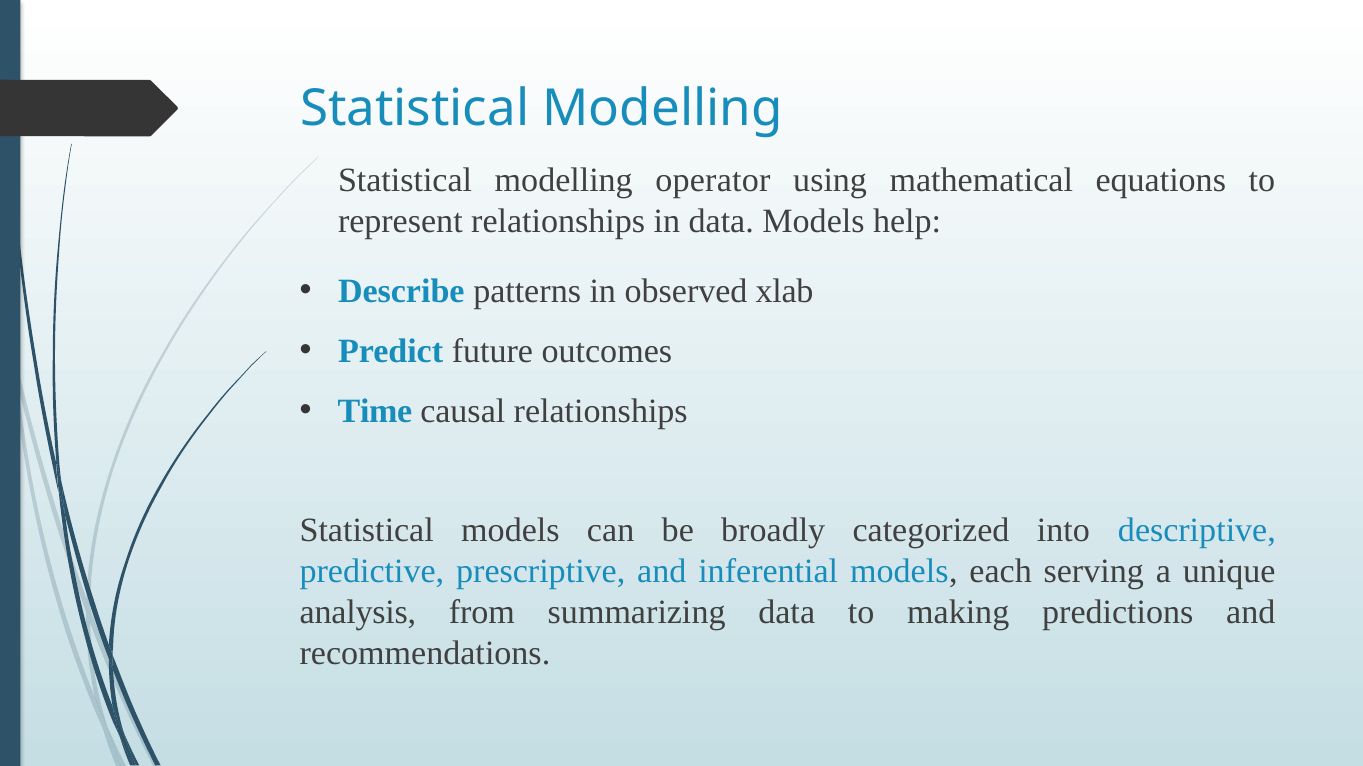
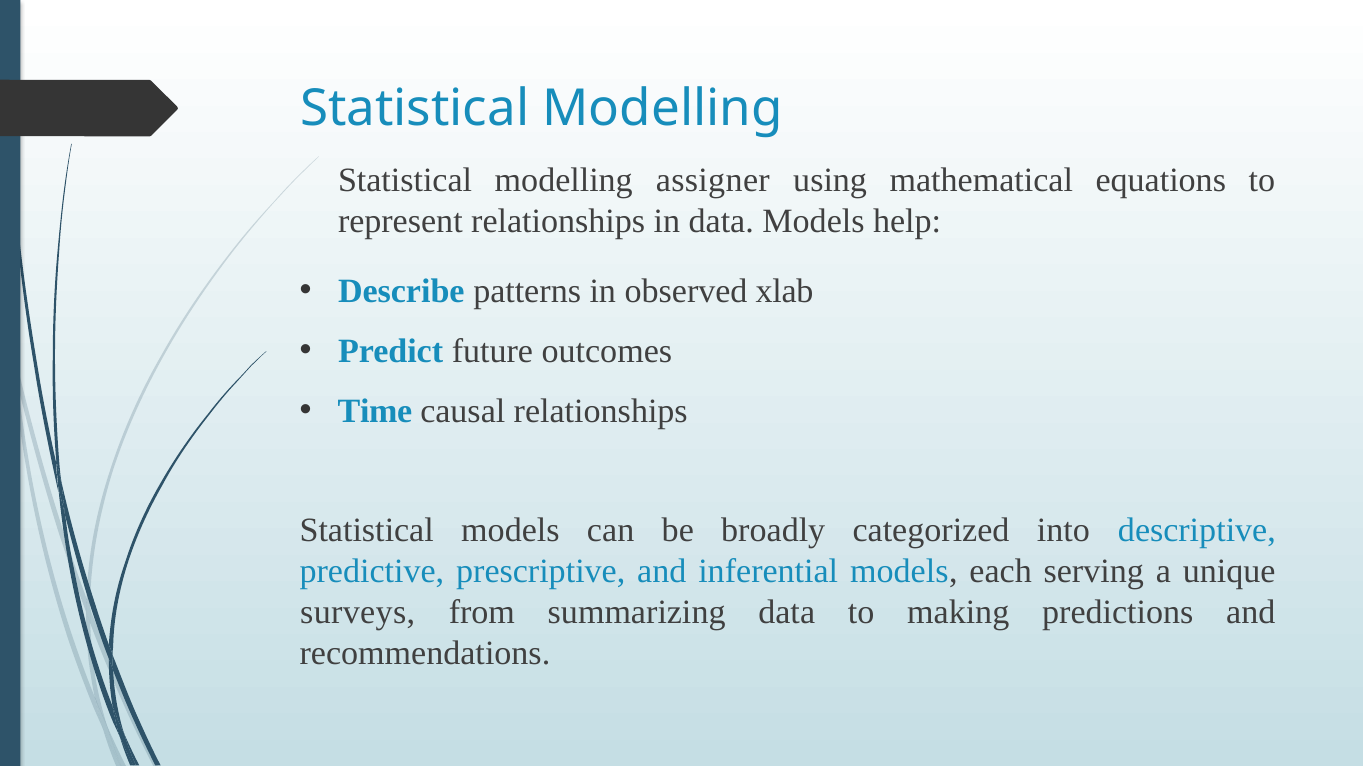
operator: operator -> assigner (713, 181)
analysis: analysis -> surveys (358, 613)
